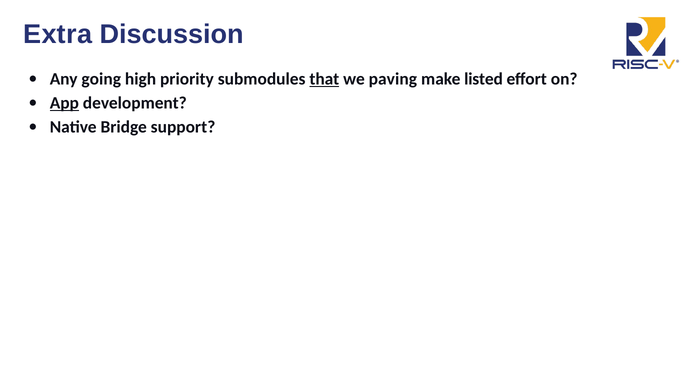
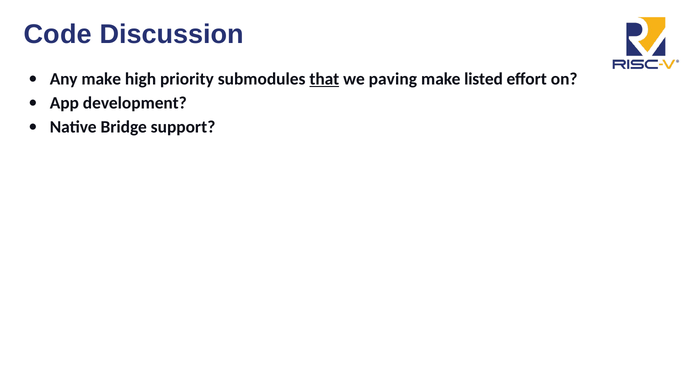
Extra: Extra -> Code (58, 34)
Any going: going -> make (101, 79)
App underline: present -> none (64, 103)
